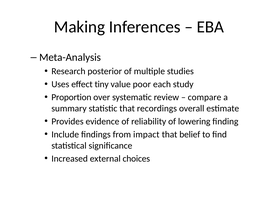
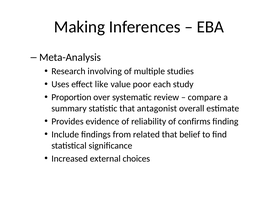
posterior: posterior -> involving (105, 71)
tiny: tiny -> like (102, 84)
recordings: recordings -> antagonist (157, 108)
lowering: lowering -> confirms (194, 121)
impact: impact -> related (146, 134)
